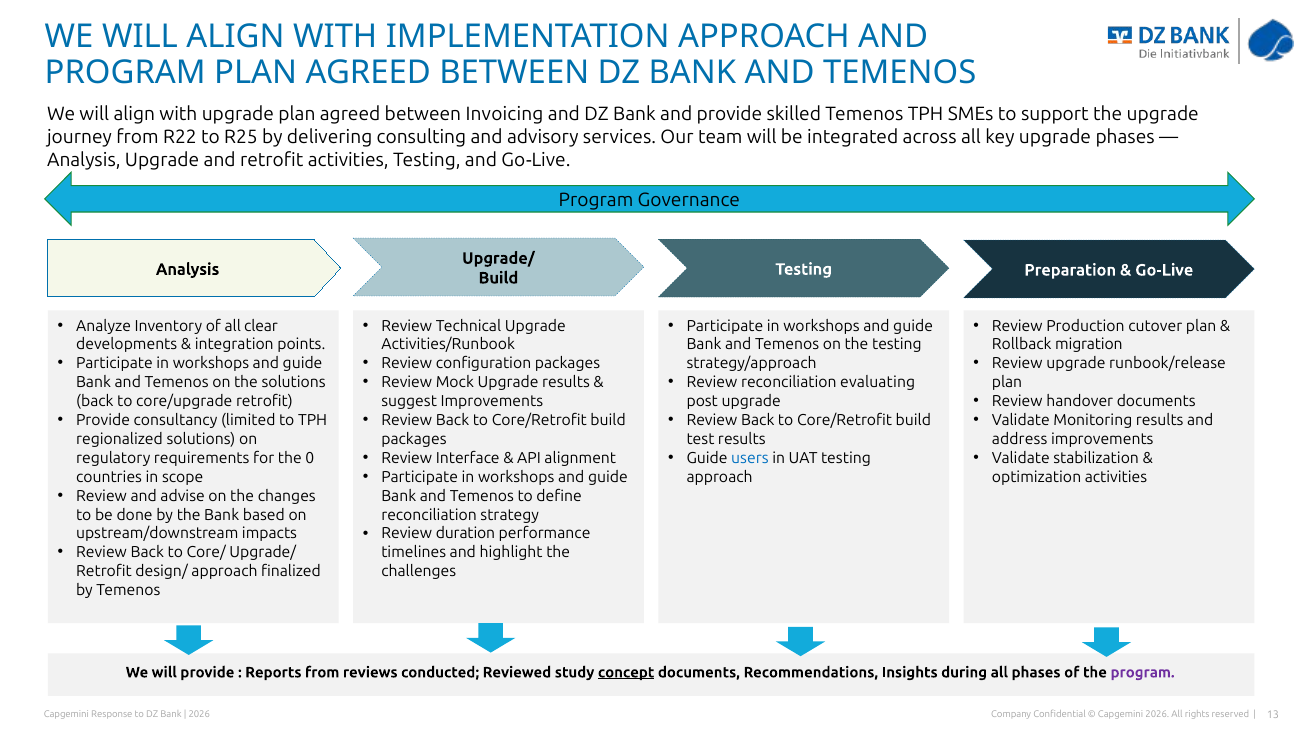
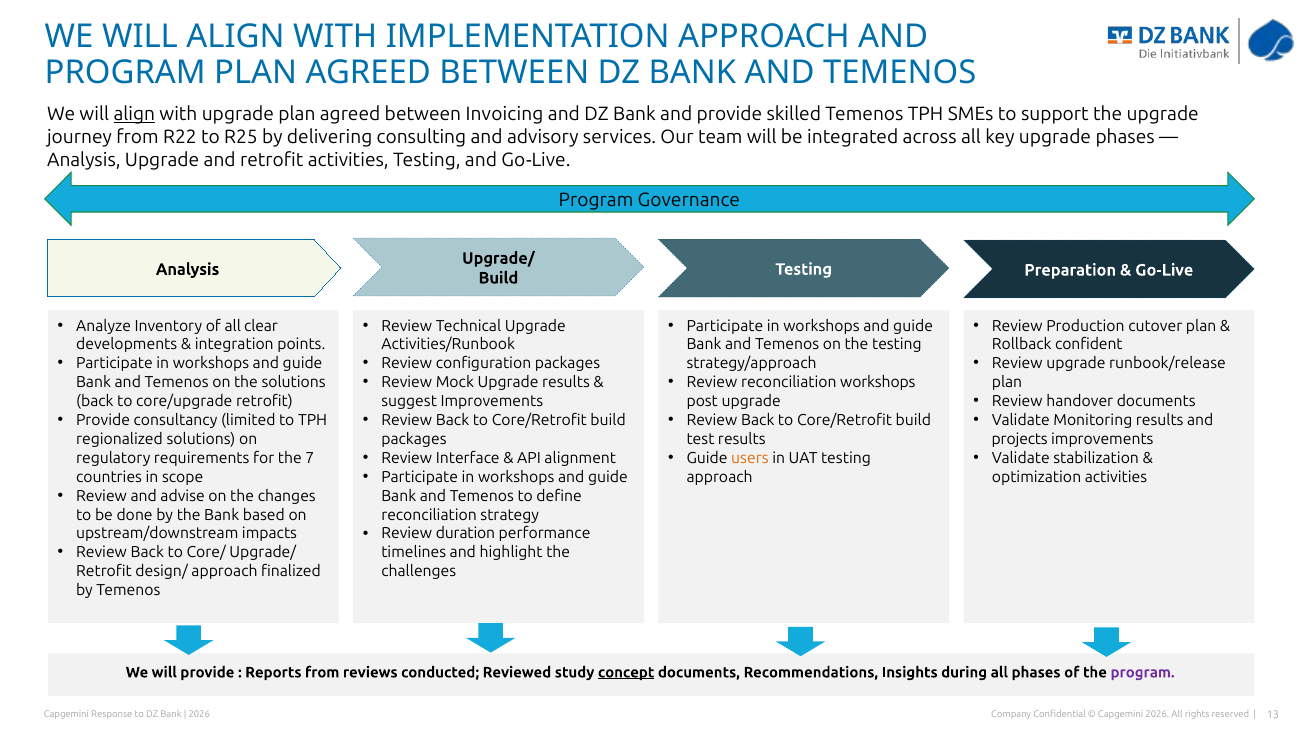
align underline: none -> present (134, 115)
migration: migration -> confident (1089, 345)
reconciliation evaluating: evaluating -> workshops (878, 382)
address: address -> projects (1020, 439)
users colour: blue -> orange (750, 458)
0: 0 -> 7 (310, 458)
